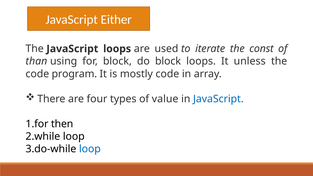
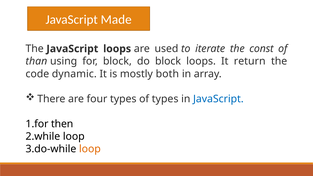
Either: Either -> Made (116, 19)
unless: unless -> return (250, 61)
program: program -> dynamic (74, 74)
mostly code: code -> both (167, 74)
of value: value -> types (165, 99)
loop colour: blue -> orange (90, 149)
